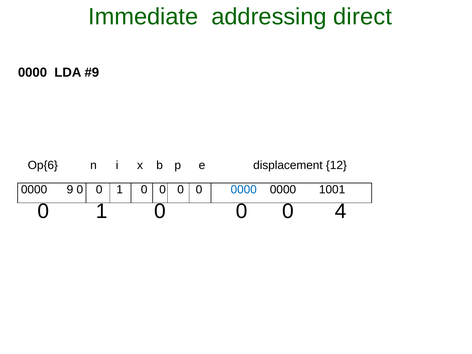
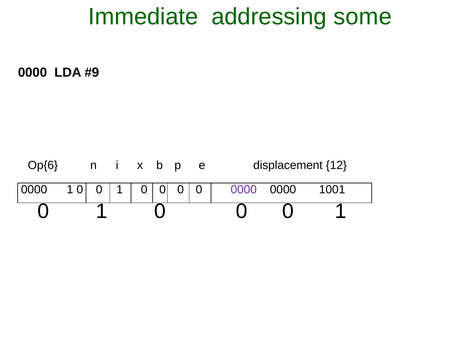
direct: direct -> some (363, 17)
0000 9: 9 -> 1 (70, 190)
0000 colour: blue -> purple (244, 190)
0 0 0 4: 4 -> 1 (341, 211)
